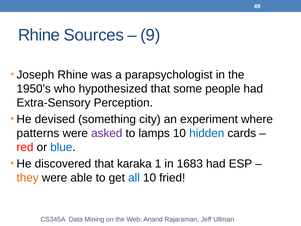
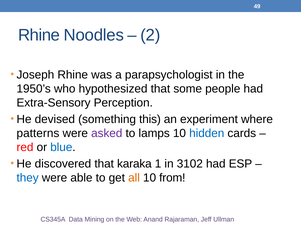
Sources: Sources -> Noodles (94, 35)
9: 9 -> 2 (150, 35)
city: city -> this (150, 119)
1683: 1683 -> 3102 (190, 164)
they colour: orange -> blue (28, 178)
all colour: blue -> orange (134, 178)
fried: fried -> from (172, 178)
